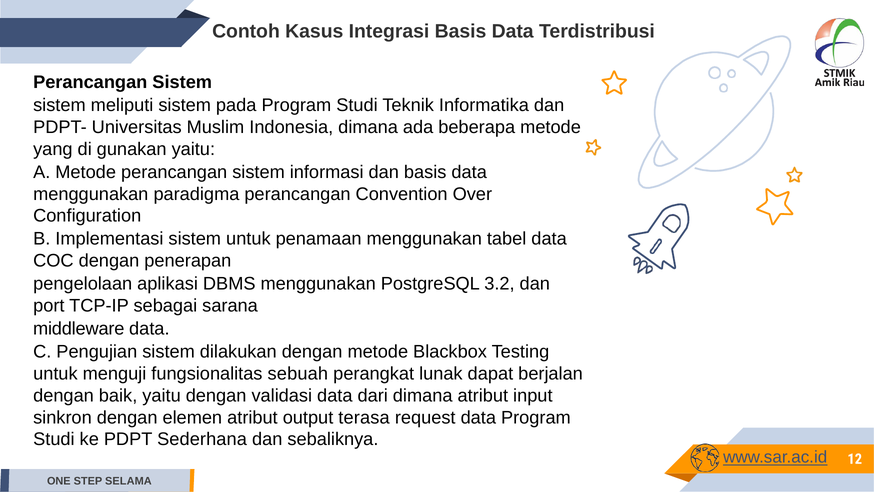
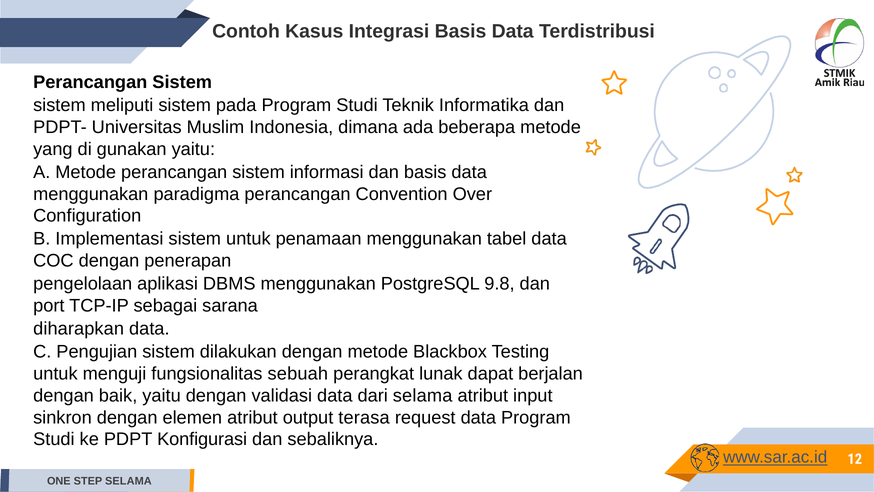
3.2: 3.2 -> 9.8 (499, 284)
middleware: middleware -> diharapkan (79, 329)
dari dimana: dimana -> selama (423, 395)
Sederhana: Sederhana -> Konfigurasi (202, 439)
